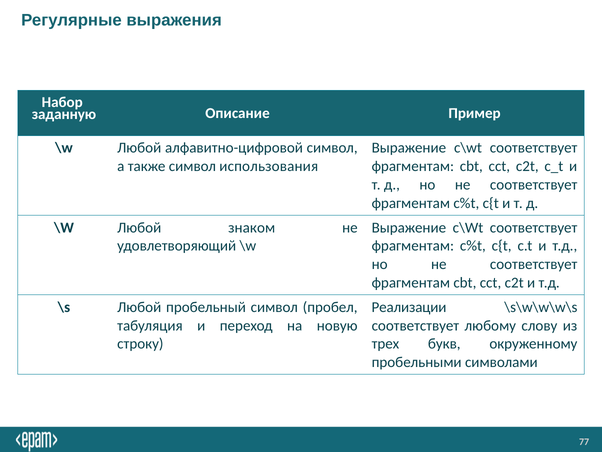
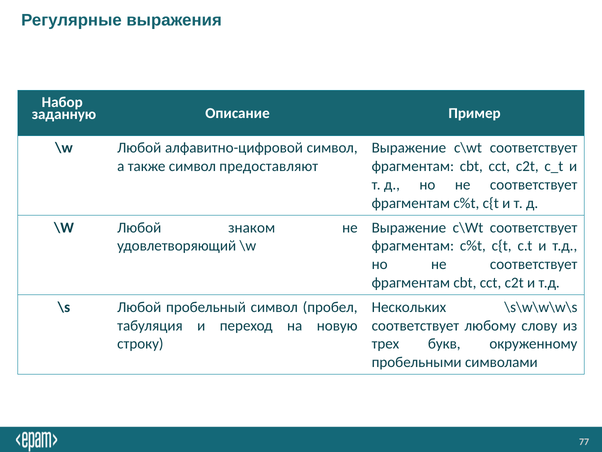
использования: использования -> предоставляют (269, 166)
Реализации: Реализации -> Нескольких (409, 307)
